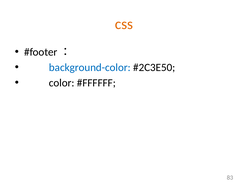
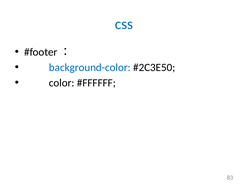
css colour: orange -> blue (124, 24)
